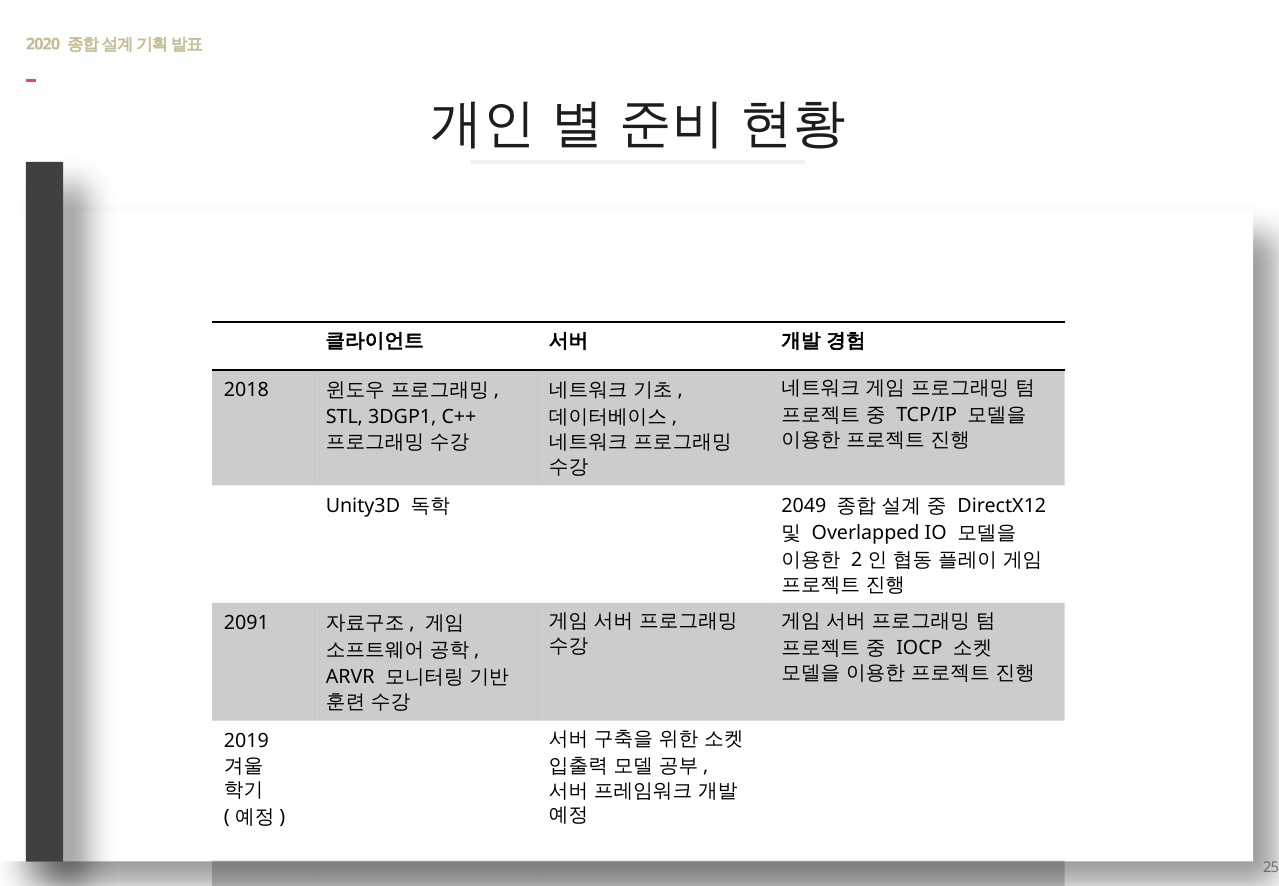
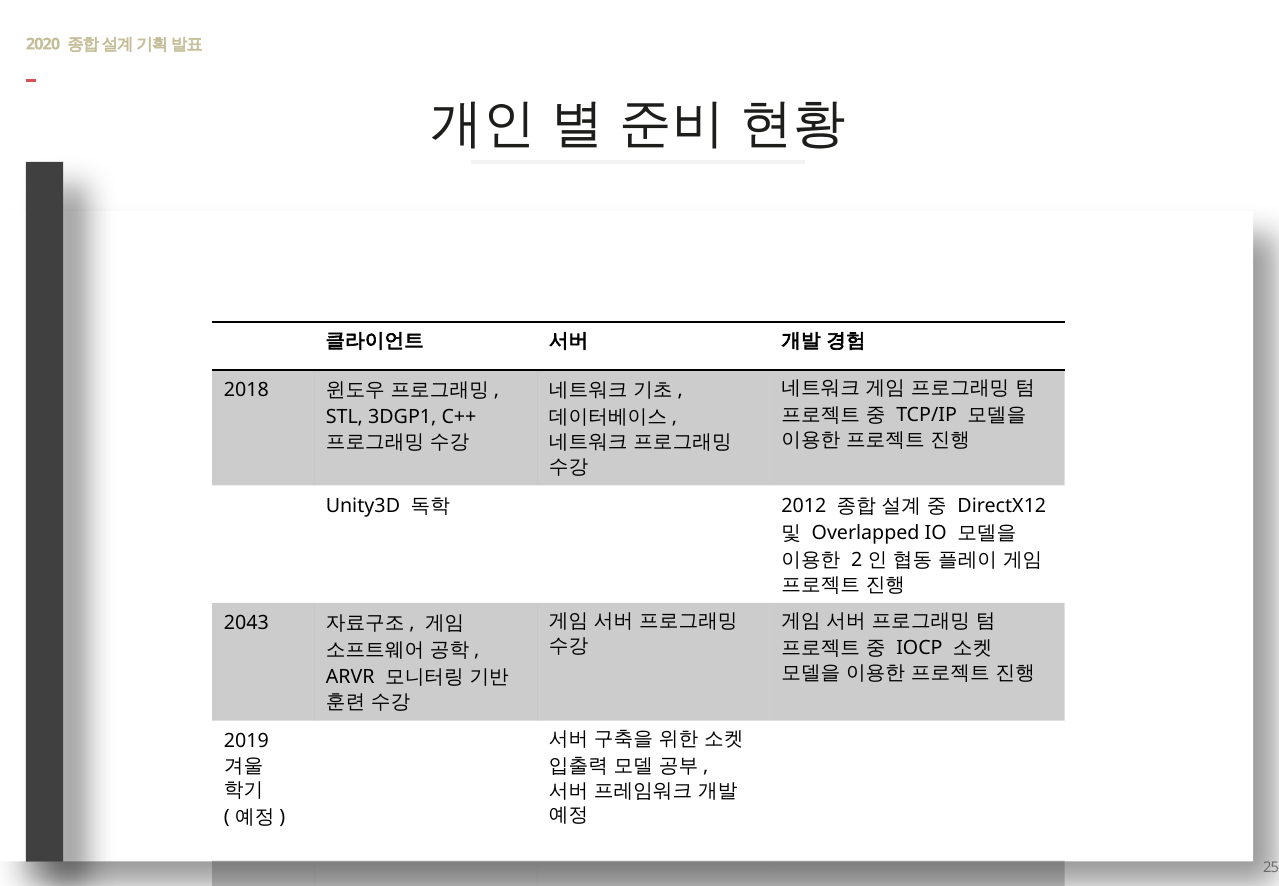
2049: 2049 -> 2012 (804, 506)
2091: 2091 -> 2043 (246, 623)
